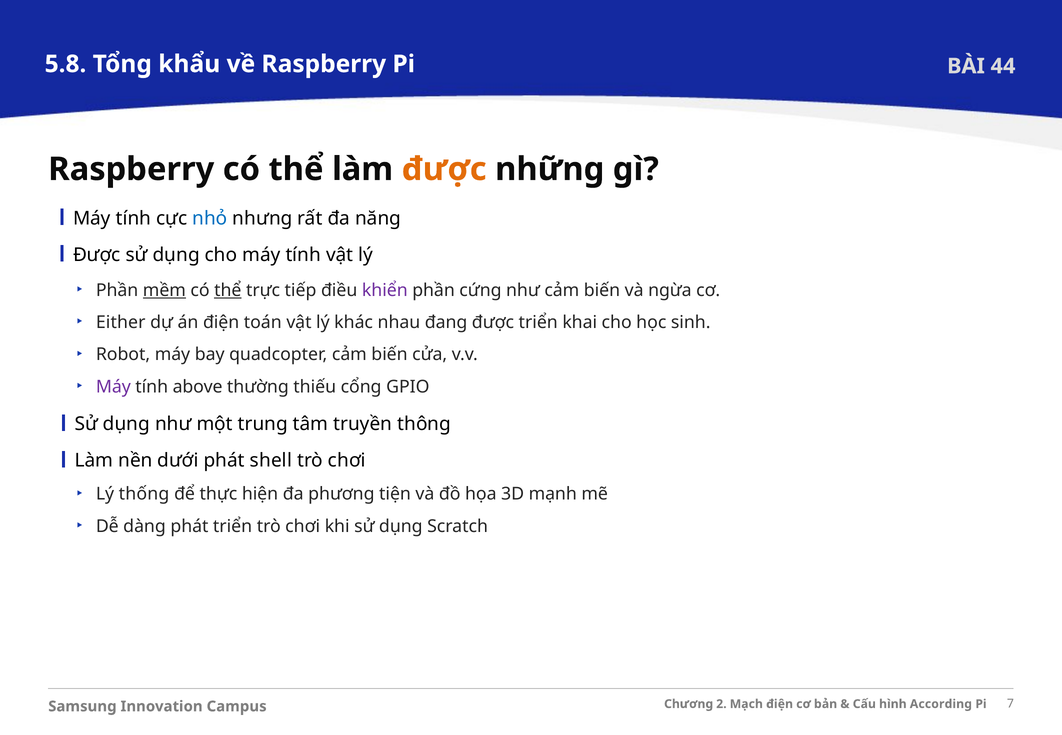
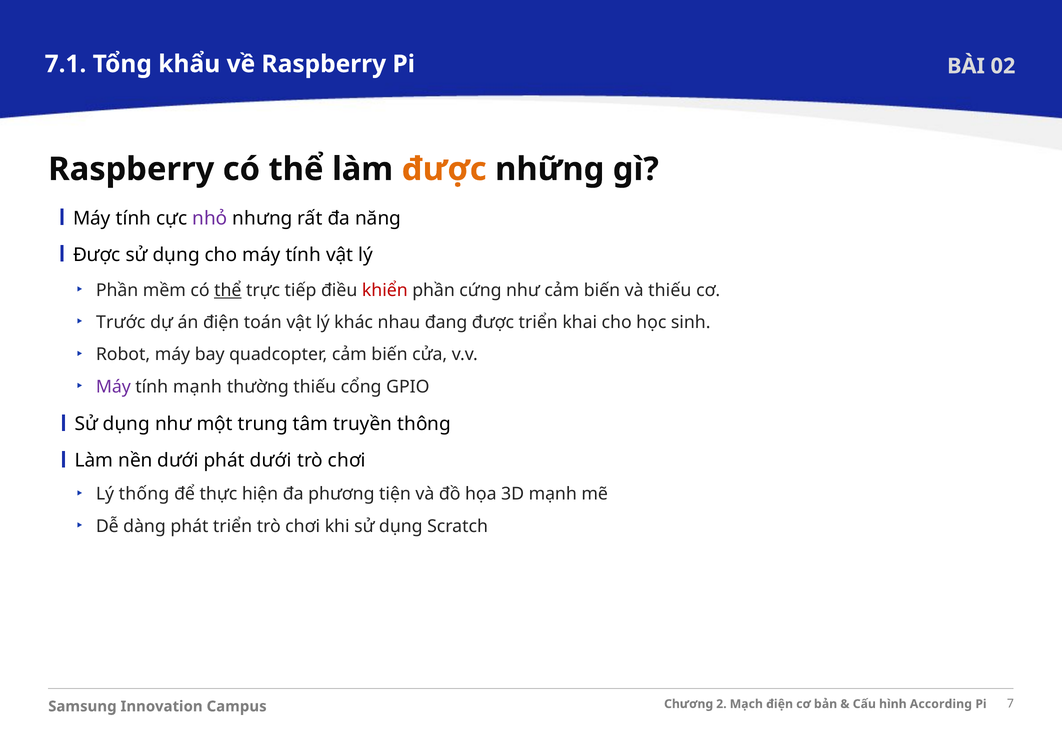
5.8: 5.8 -> 7.1 (65, 64)
44: 44 -> 02 (1003, 66)
nhỏ colour: blue -> purple (210, 218)
mềm underline: present -> none (164, 290)
khiển colour: purple -> red (385, 290)
và ngừa: ngừa -> thiếu (670, 290)
Either: Either -> Trước (121, 323)
tính above: above -> mạnh (197, 387)
phát shell: shell -> dưới (271, 461)
